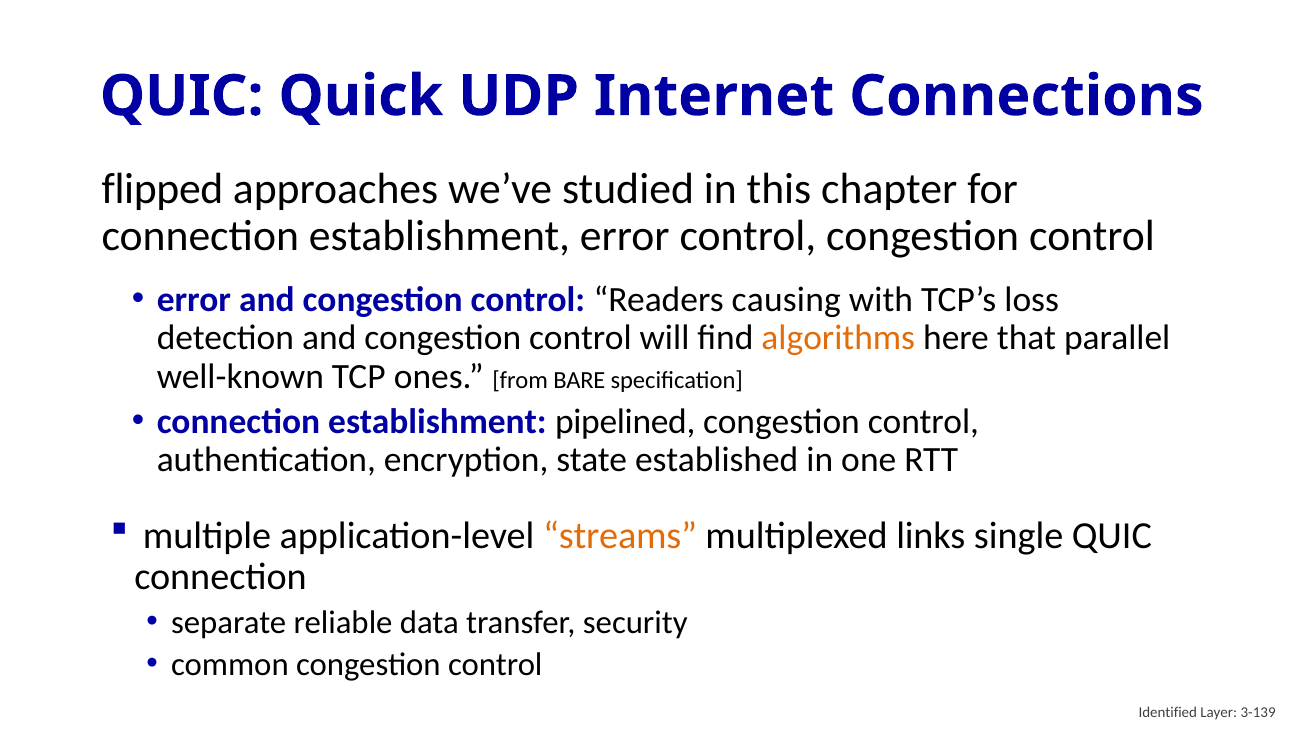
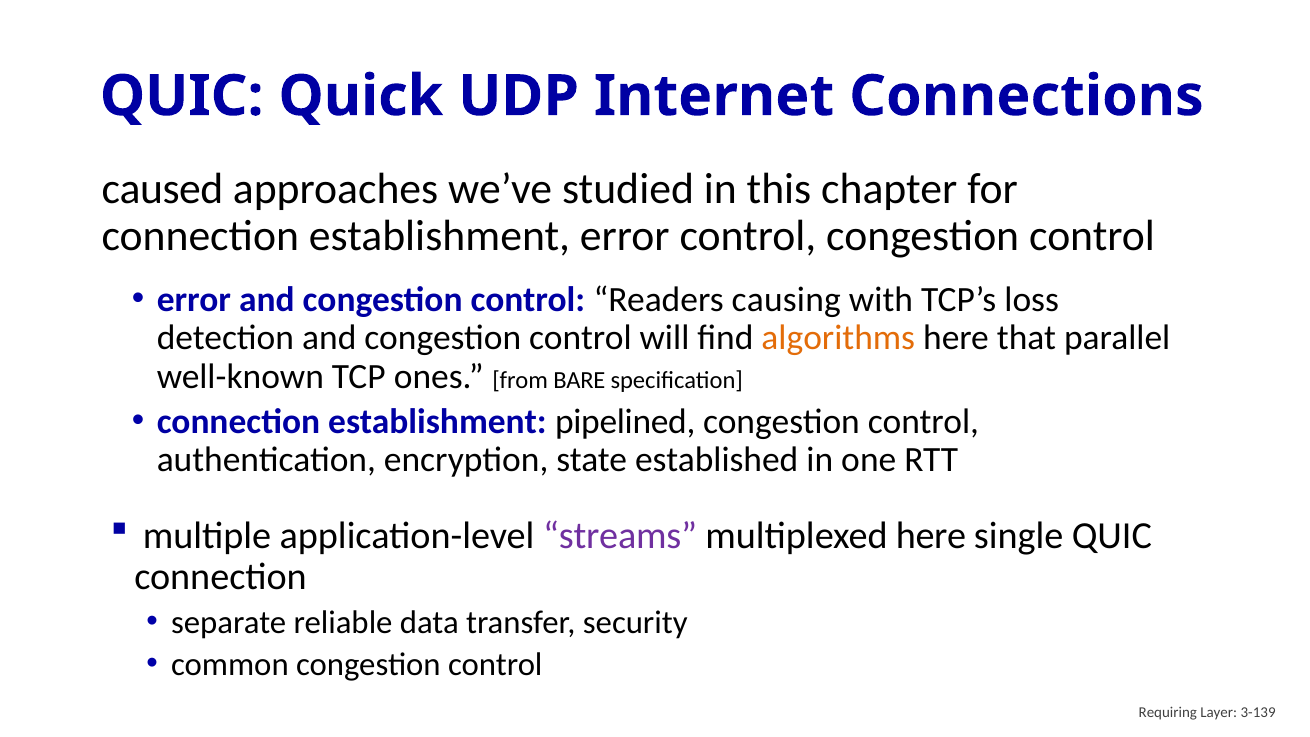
flipped: flipped -> caused (162, 189)
streams colour: orange -> purple (620, 536)
multiplexed links: links -> here (931, 536)
Identified: Identified -> Requiring (1168, 713)
